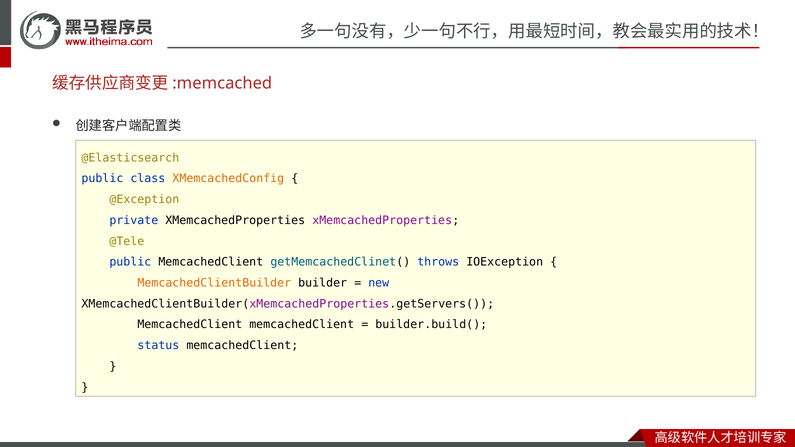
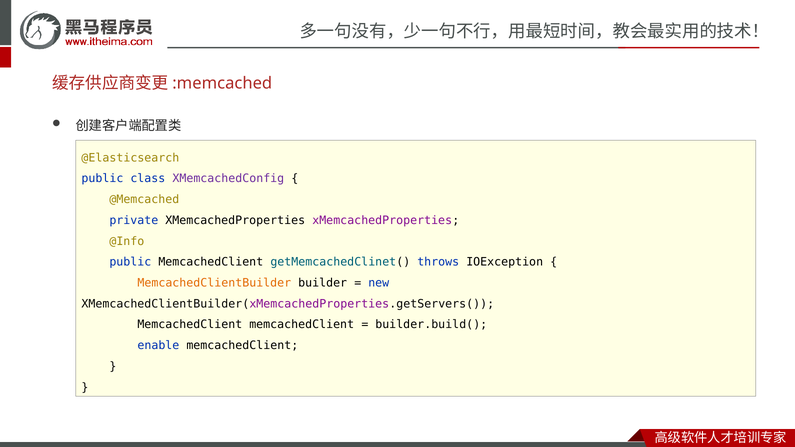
XMemcachedConfig colour: orange -> purple (228, 179)
@Exception: @Exception -> @Memcached (144, 200)
@Tele: @Tele -> @Info (127, 241)
status: status -> enable (158, 346)
